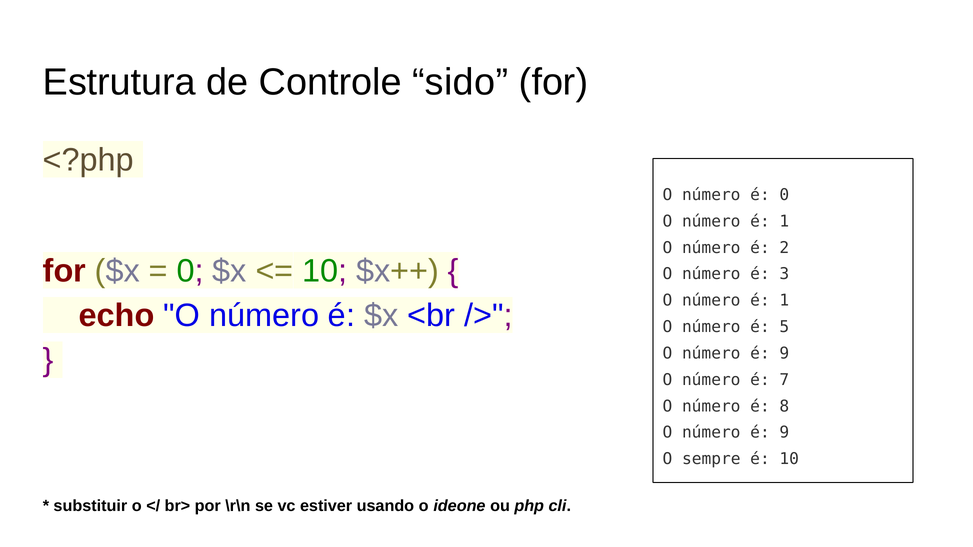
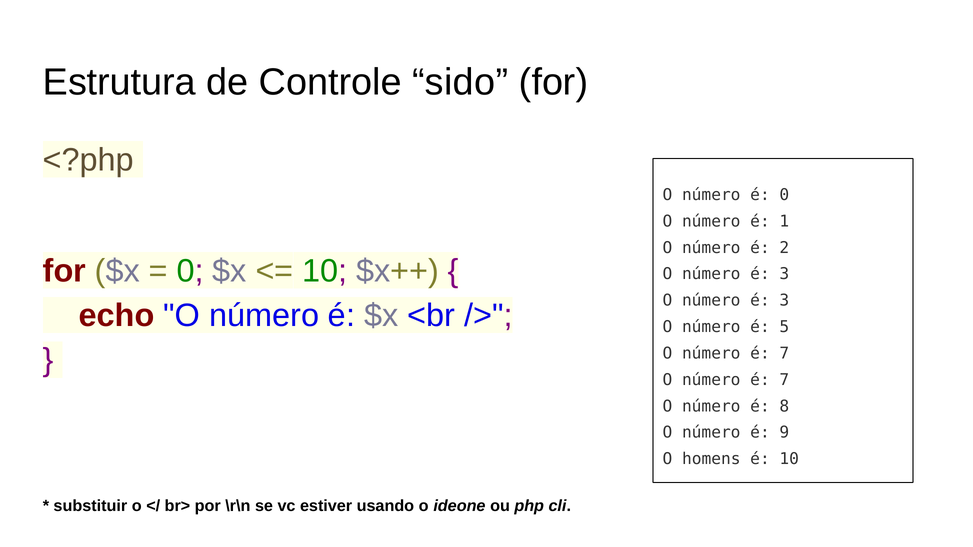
1: 1 -> 3 (784, 301)
9: 9 -> 7 (784, 354)
sempre: sempre -> homens (711, 459)
